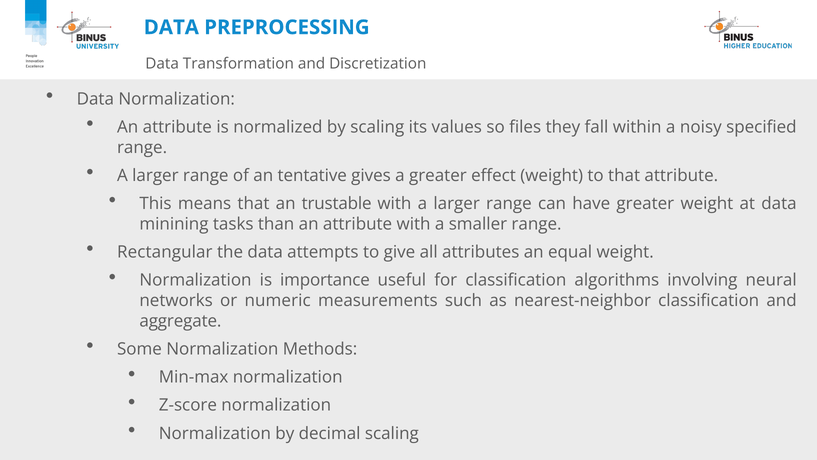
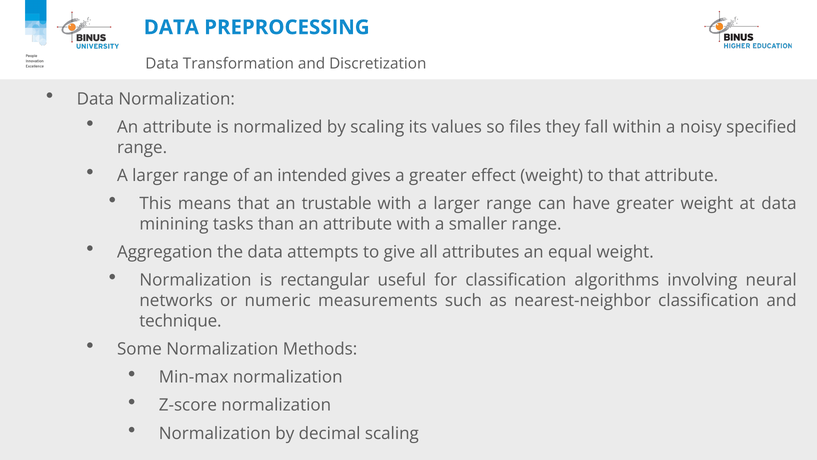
tentative: tentative -> intended (312, 175)
Rectangular: Rectangular -> Aggregation (165, 252)
importance: importance -> rectangular (325, 280)
aggregate: aggregate -> technique (180, 321)
